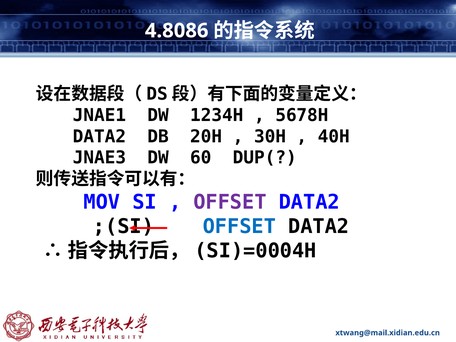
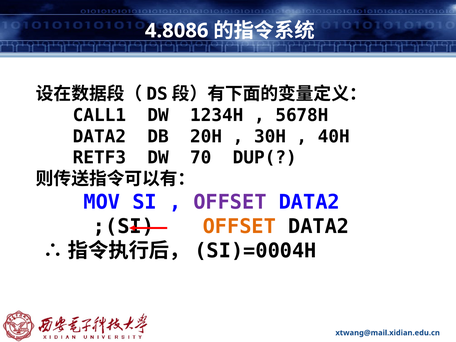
JNAE1: JNAE1 -> CALL1 (100, 115)
JNAE3: JNAE3 -> RETF3 (100, 158)
60: 60 -> 70 (201, 158)
OFFSET colour: blue -> orange (239, 226)
